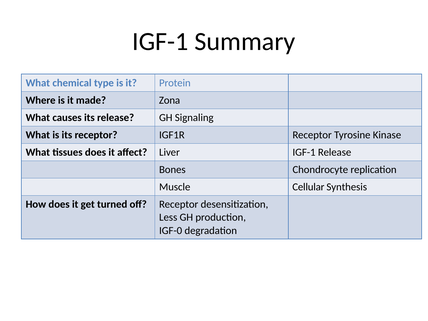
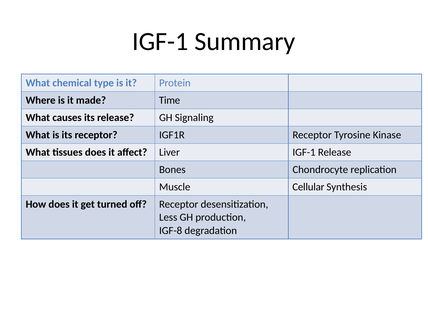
Zona: Zona -> Time (170, 100)
IGF-0: IGF-0 -> IGF-8 (171, 230)
